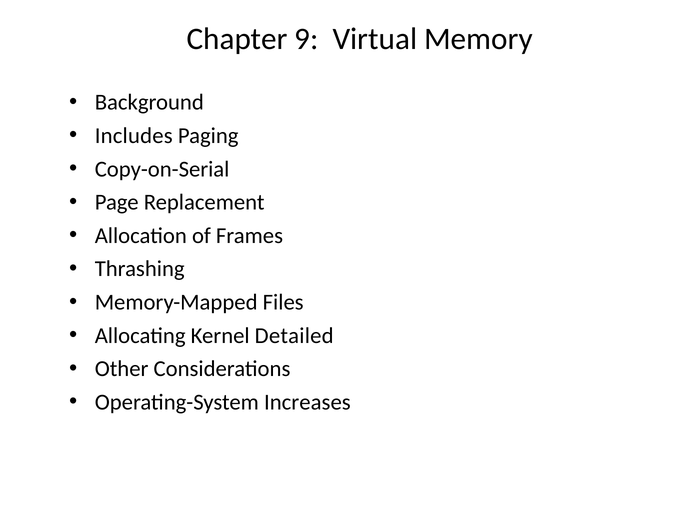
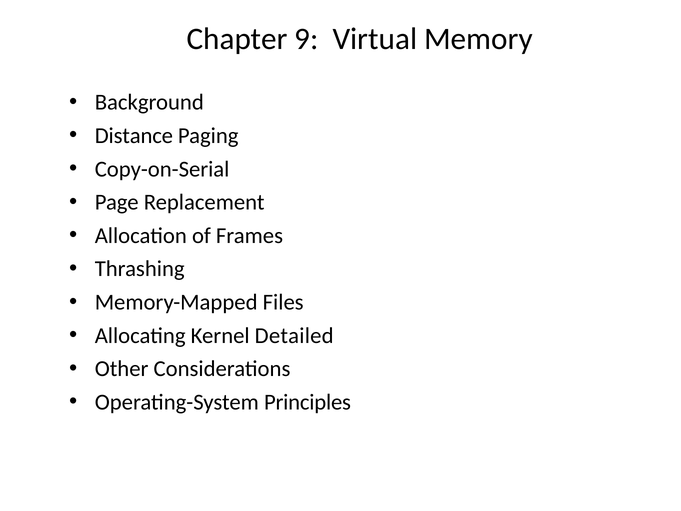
Includes: Includes -> Distance (134, 136)
Increases: Increases -> Principles (307, 402)
